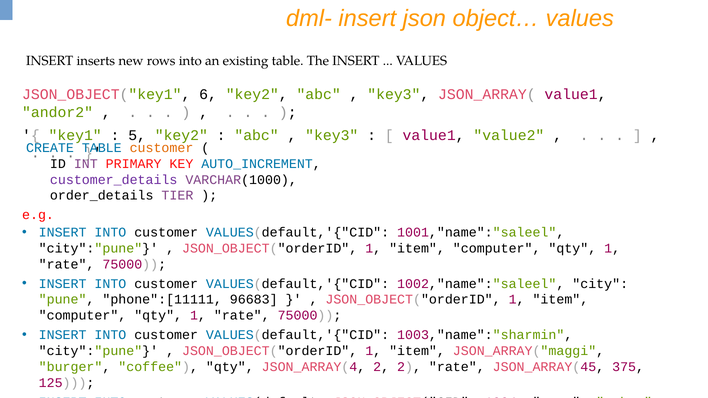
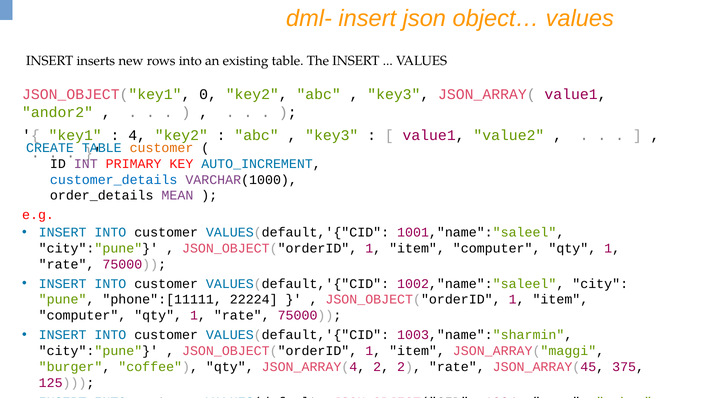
6: 6 -> 0 (208, 95)
5: 5 -> 4 (137, 135)
customer_details colour: purple -> blue (114, 180)
TIER: TIER -> MEAN (177, 196)
96683: 96683 -> 22224 (254, 300)
